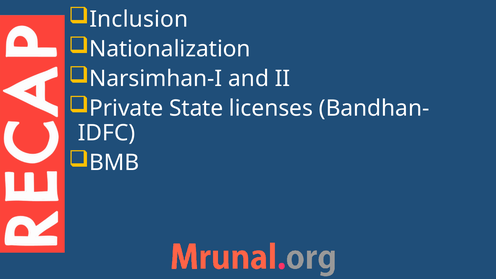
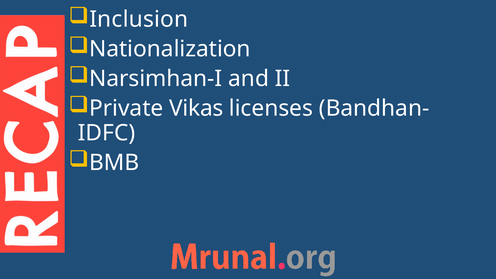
State: State -> Vikas (196, 108)
